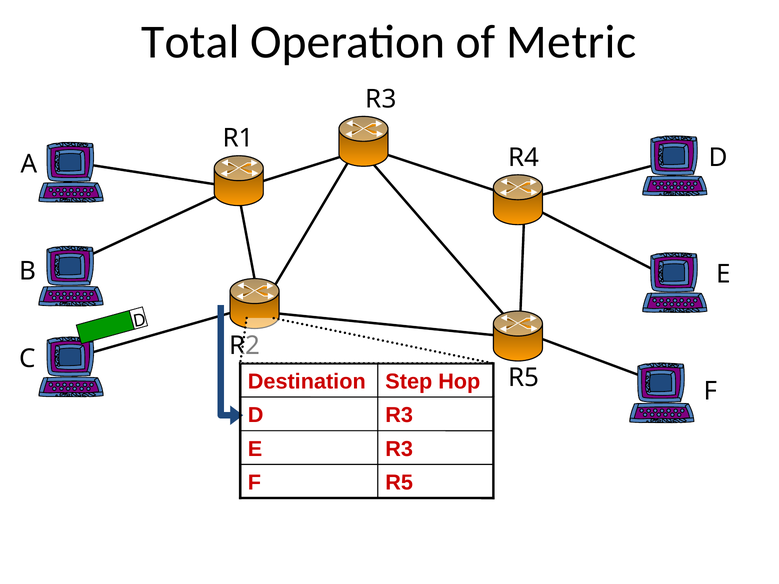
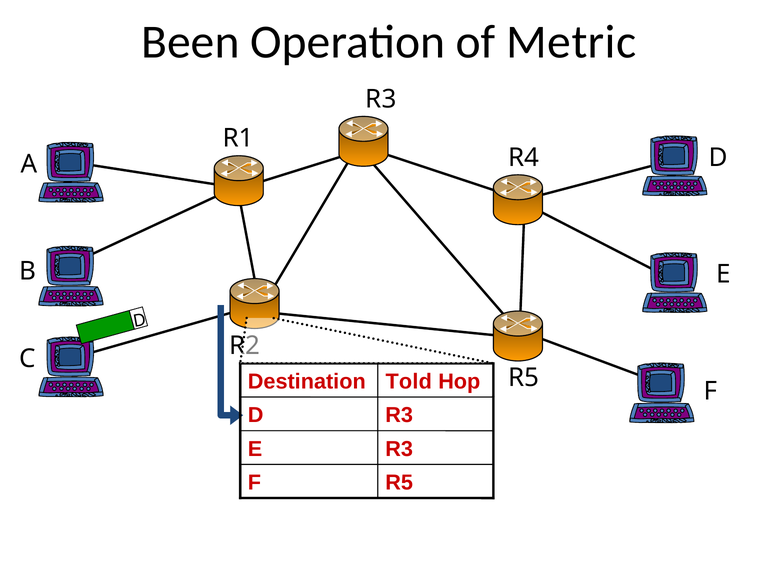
Total: Total -> Been (191, 42)
Step: Step -> Told (409, 382)
